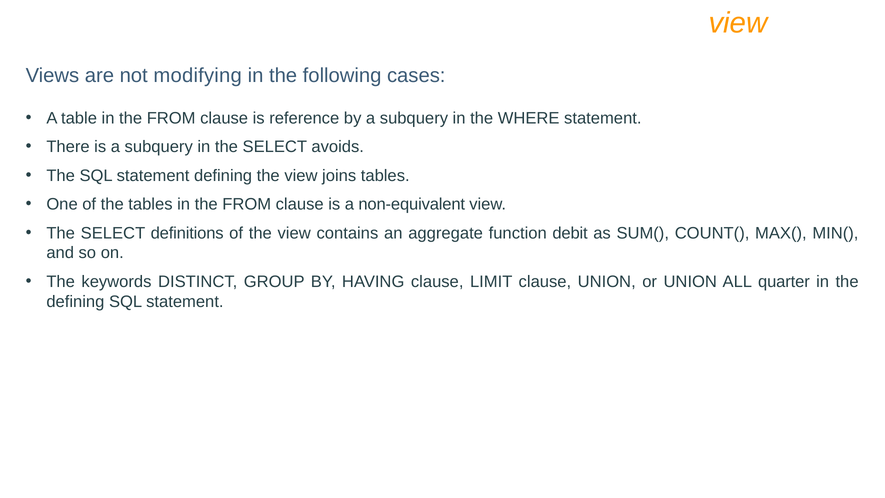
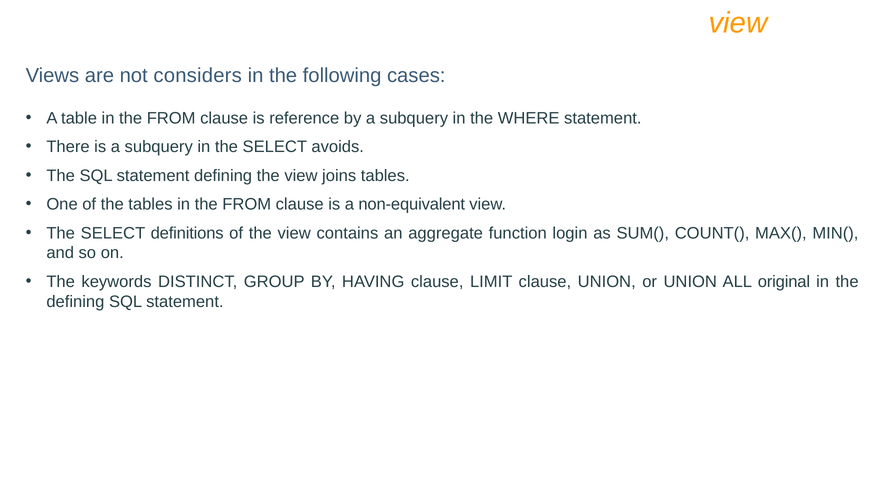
modifying: modifying -> considers (198, 75)
debit: debit -> login (570, 233)
quarter: quarter -> original (784, 282)
